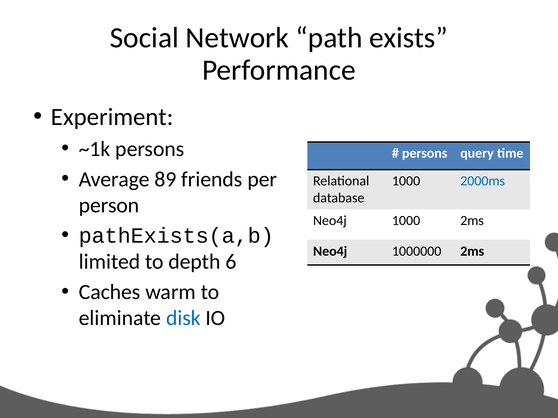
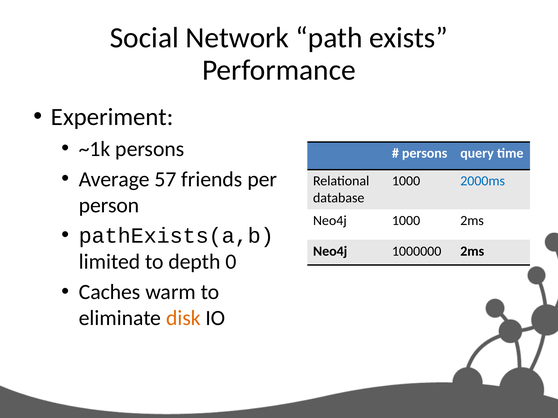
89: 89 -> 57 (165, 180)
6: 6 -> 0 (231, 262)
disk colour: blue -> orange (183, 318)
